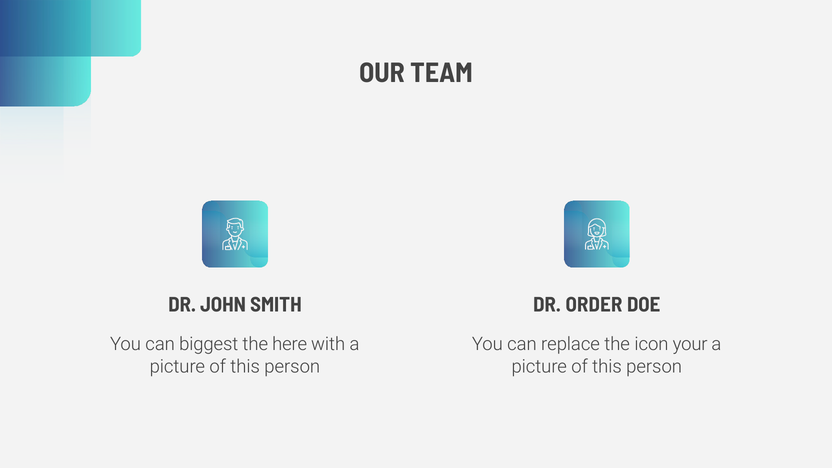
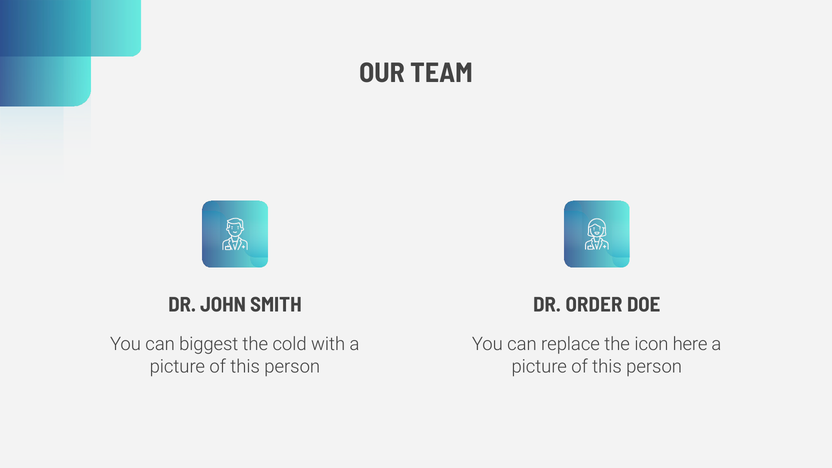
here: here -> cold (290, 344)
your: your -> here (690, 344)
